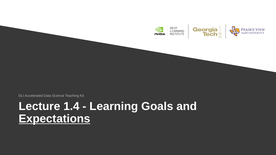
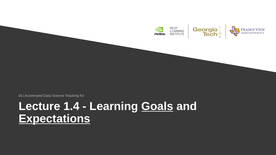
Goals underline: none -> present (157, 107)
